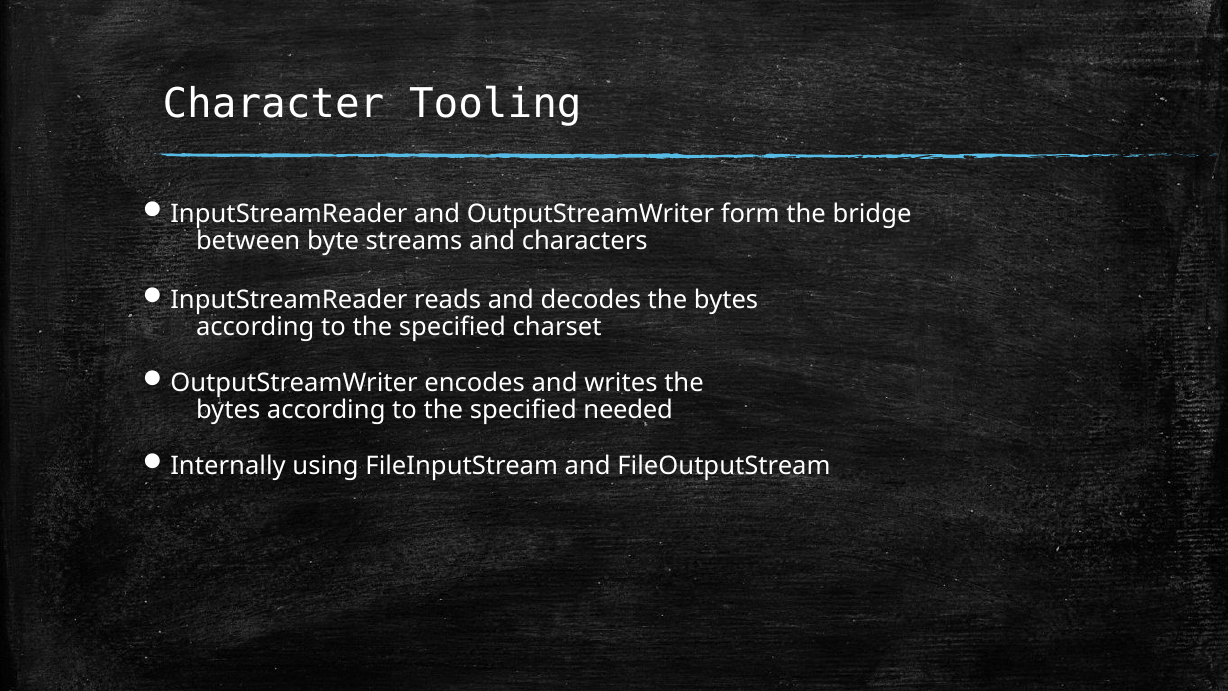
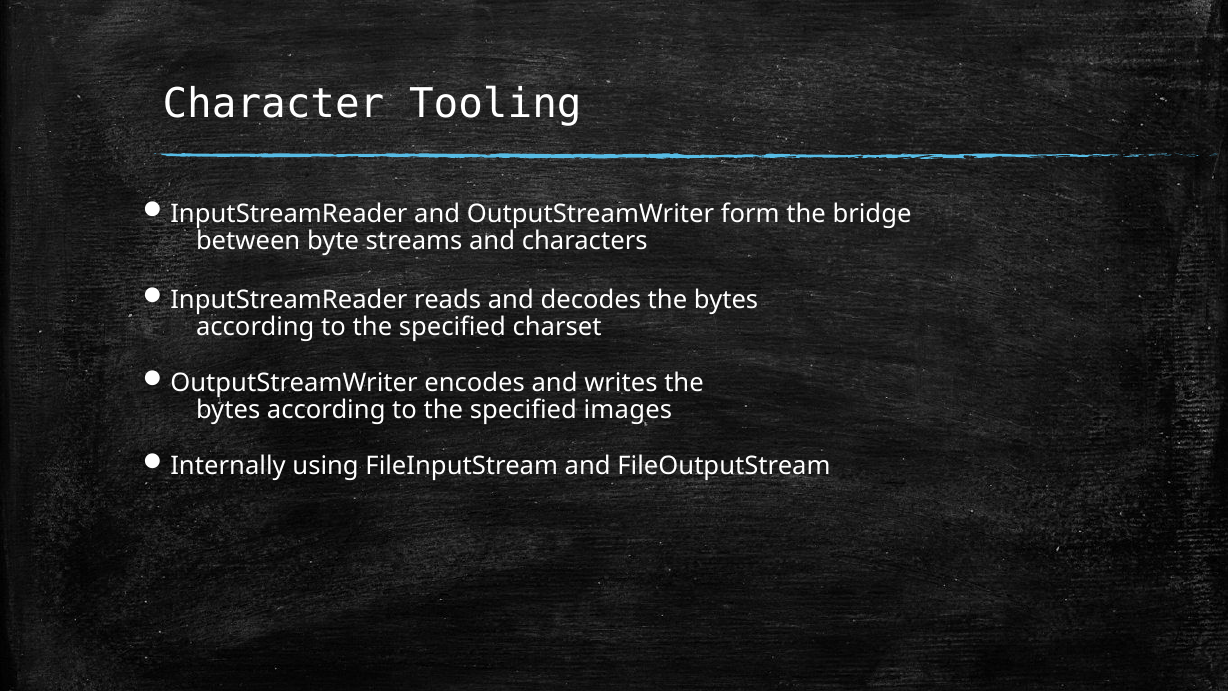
needed: needed -> images (628, 410)
